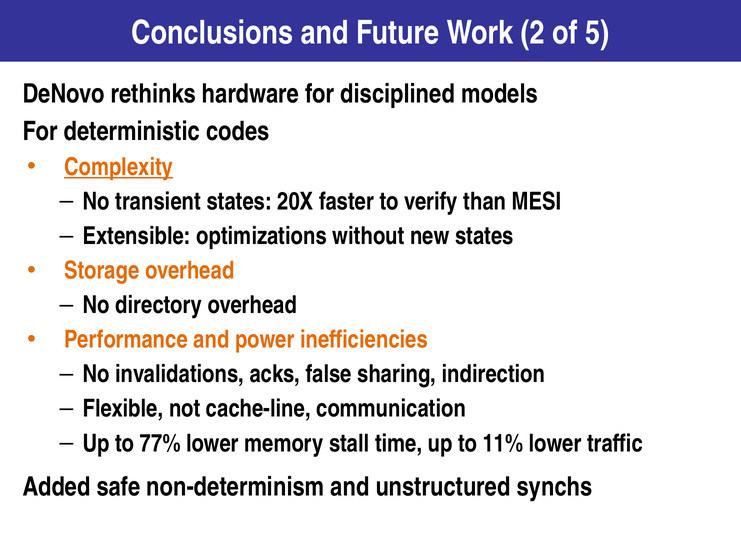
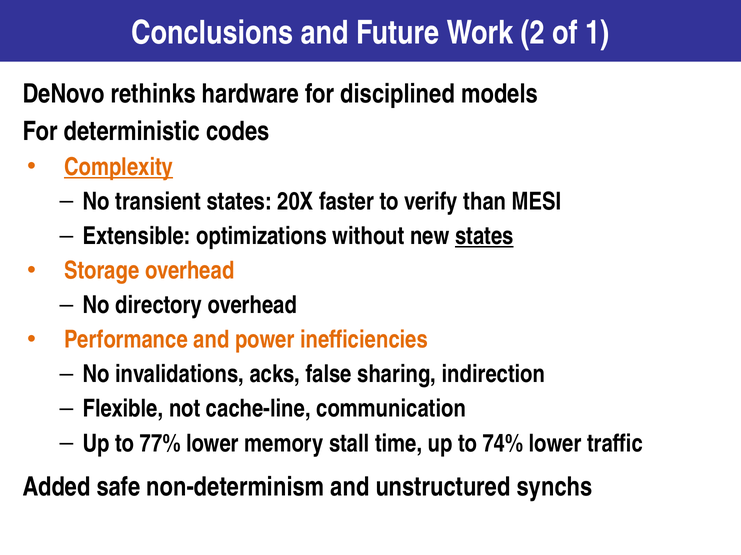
5: 5 -> 1 (597, 33)
states underline: none -> present (484, 237)
11%: 11% -> 74% (503, 444)
